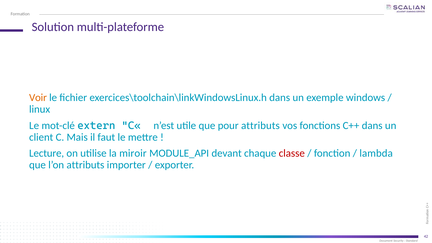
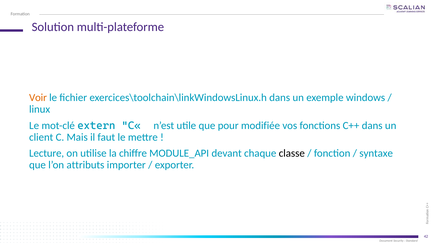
pour attributs: attributs -> modifiée (261, 126)
miroir: miroir -> chiffre (133, 153)
classe colour: red -> black (292, 153)
lambda: lambda -> syntaxe (376, 153)
